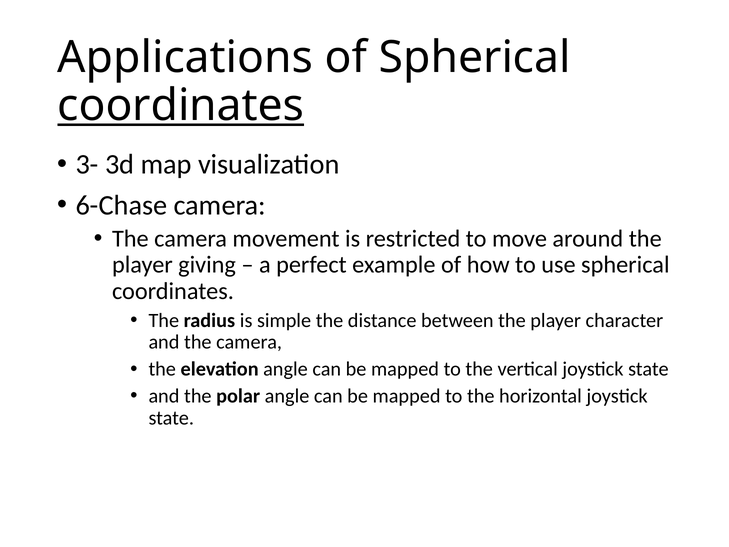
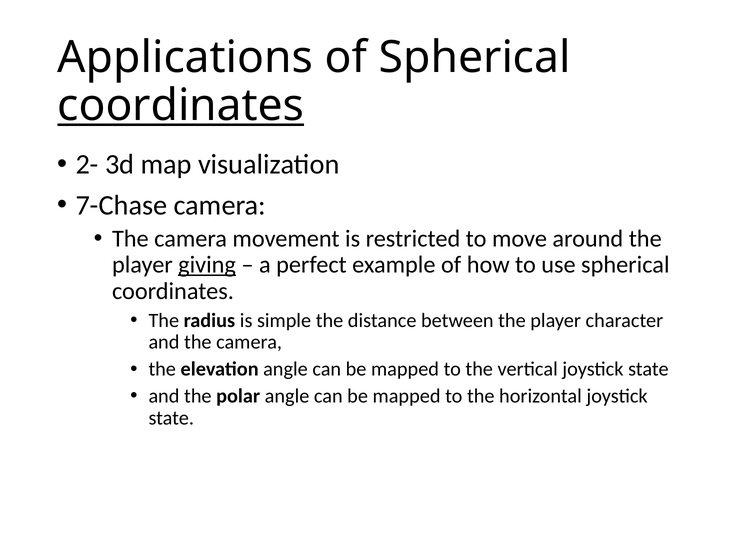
3-: 3- -> 2- (87, 164)
6-Chase: 6-Chase -> 7-Chase (121, 205)
giving underline: none -> present (207, 265)
